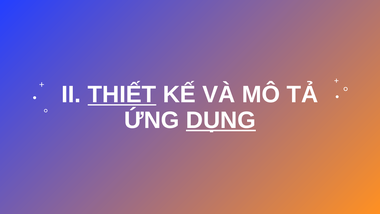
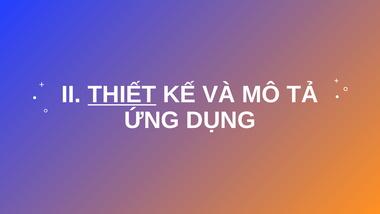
DỤNG underline: present -> none (221, 120)
